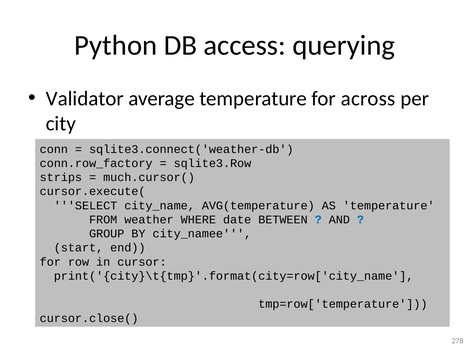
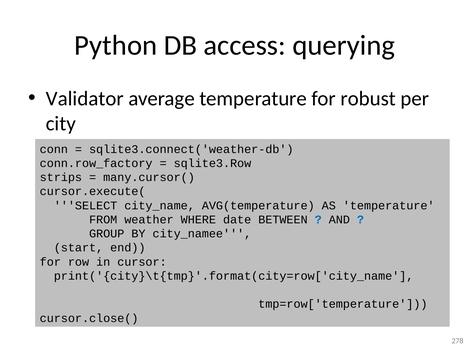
across: across -> robust (368, 99)
much.cursor(: much.cursor( -> many.cursor( (149, 178)
